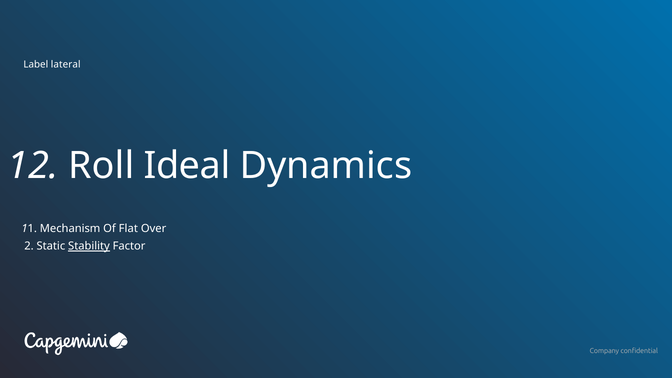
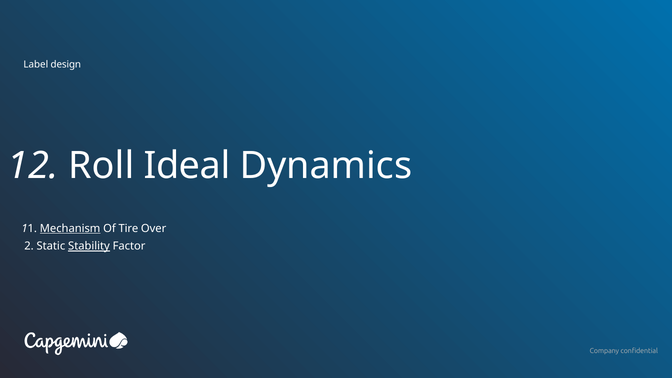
lateral: lateral -> design (66, 65)
Mechanism underline: none -> present (70, 229)
Flat: Flat -> Tire (128, 229)
